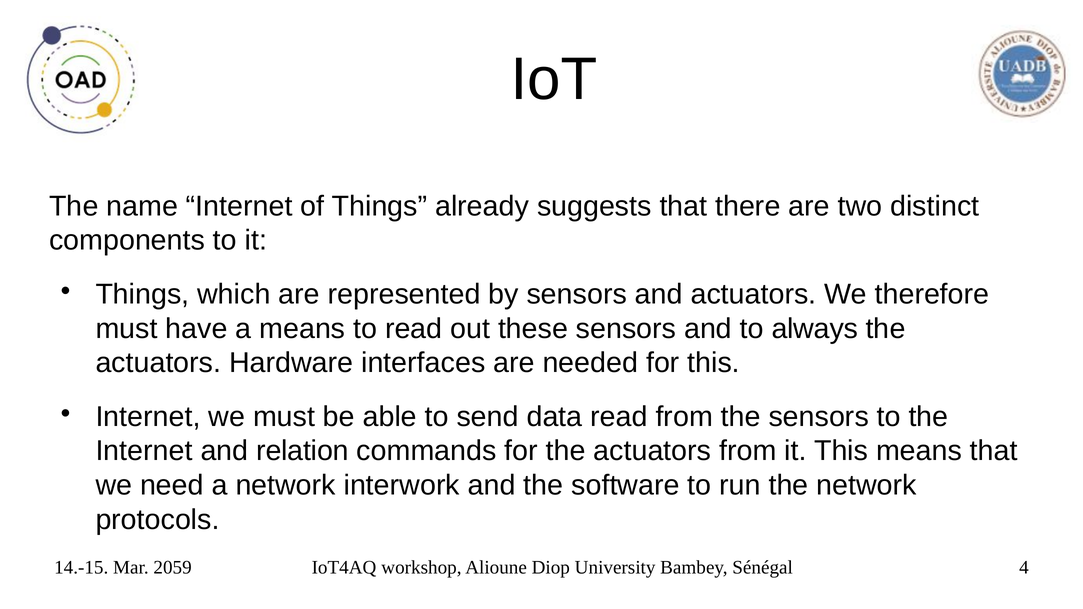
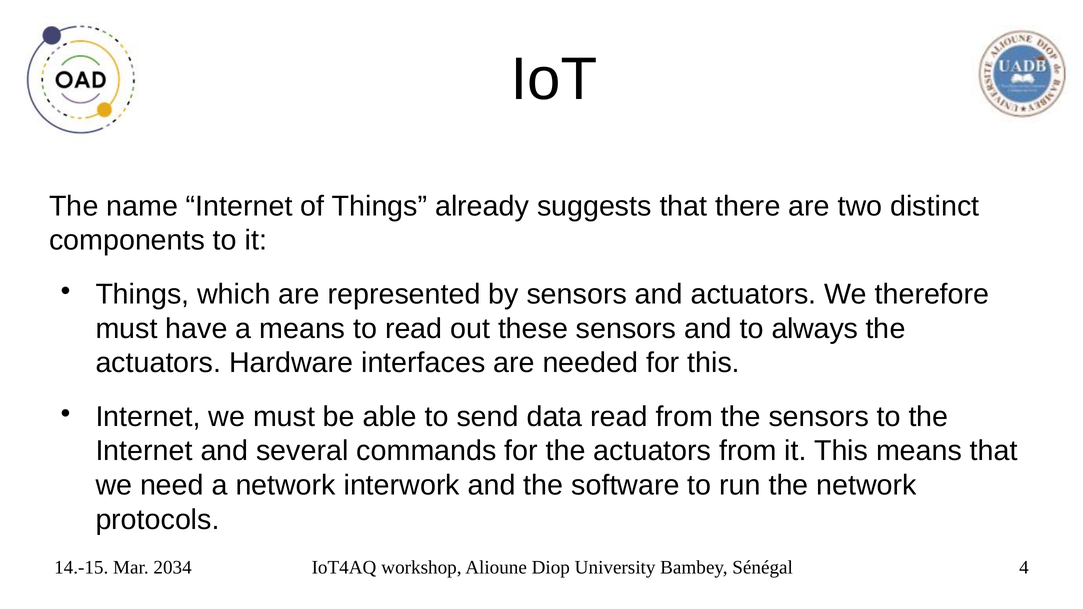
relation: relation -> several (302, 451)
2059: 2059 -> 2034 (173, 568)
